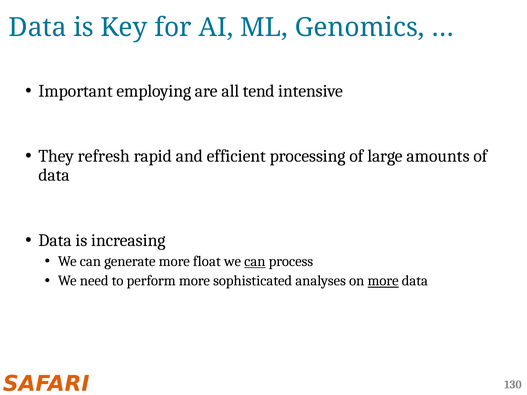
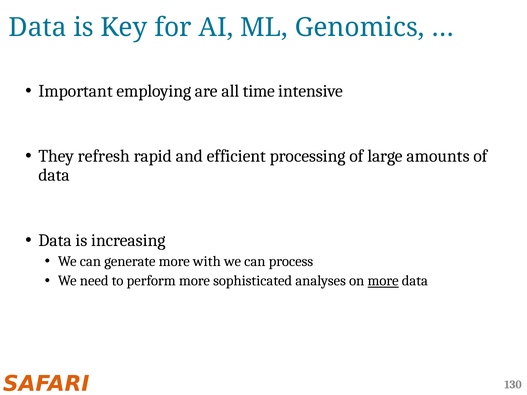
tend: tend -> time (259, 91)
float: float -> with (207, 262)
can underline: present -> none (255, 262)
